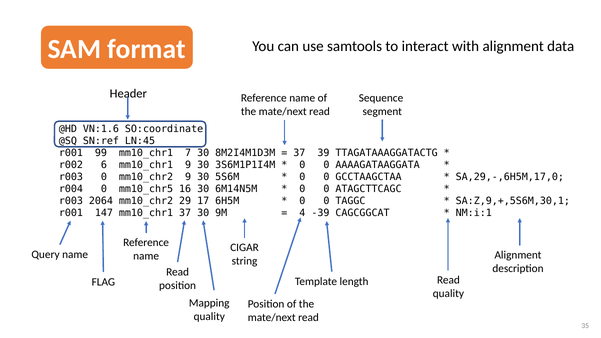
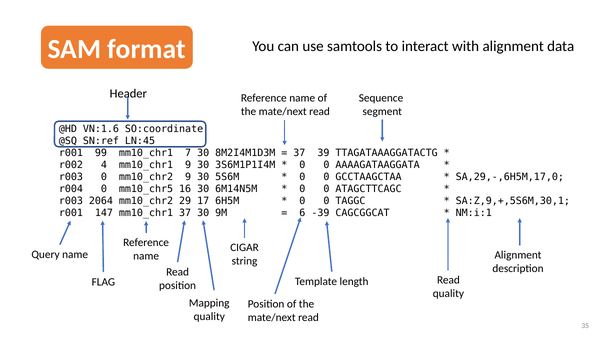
6: 6 -> 4 (104, 165)
4: 4 -> 6 (302, 213)
